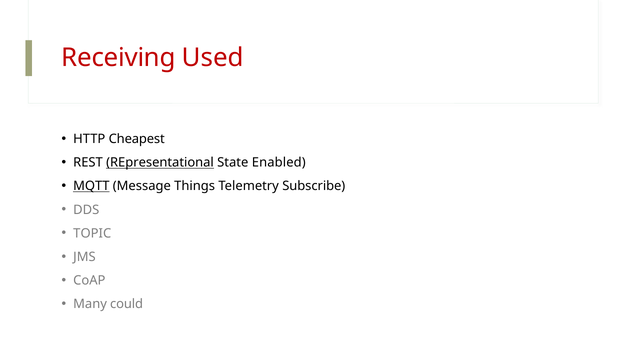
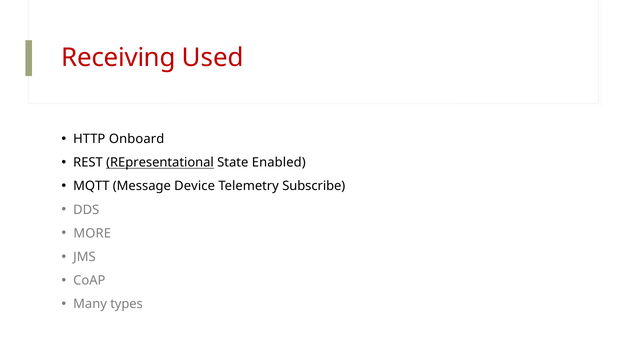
Cheapest: Cheapest -> Onboard (137, 139)
MQTT underline: present -> none (91, 186)
Things: Things -> Device (195, 186)
TOPIC: TOPIC -> MORE (92, 233)
could: could -> types (127, 304)
